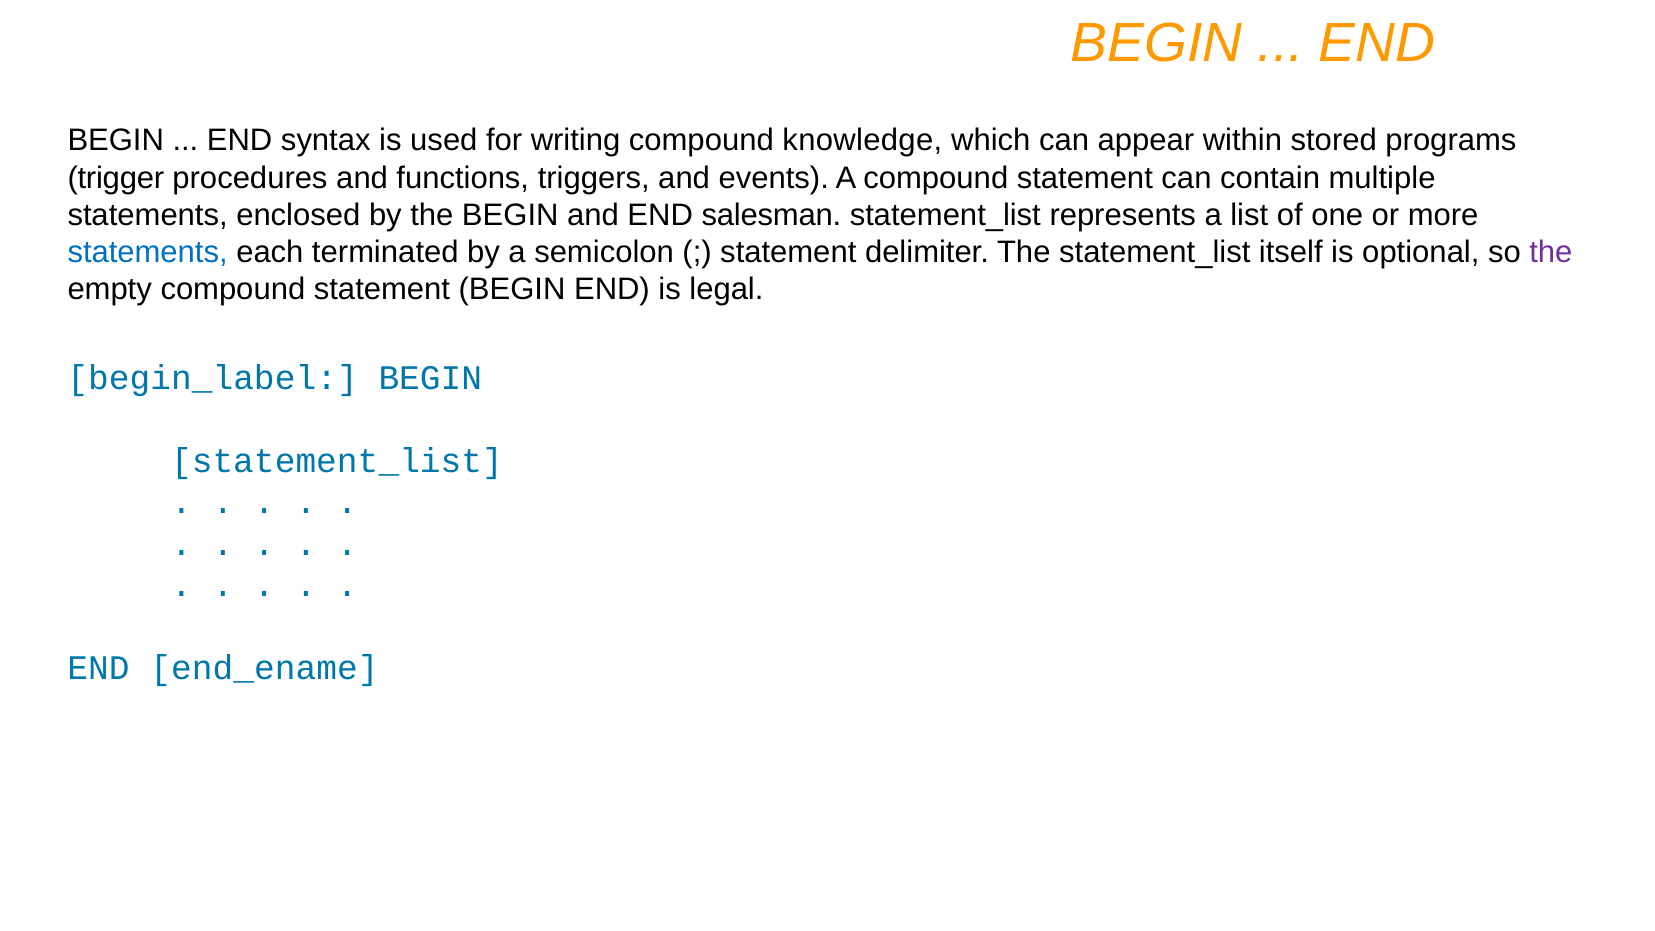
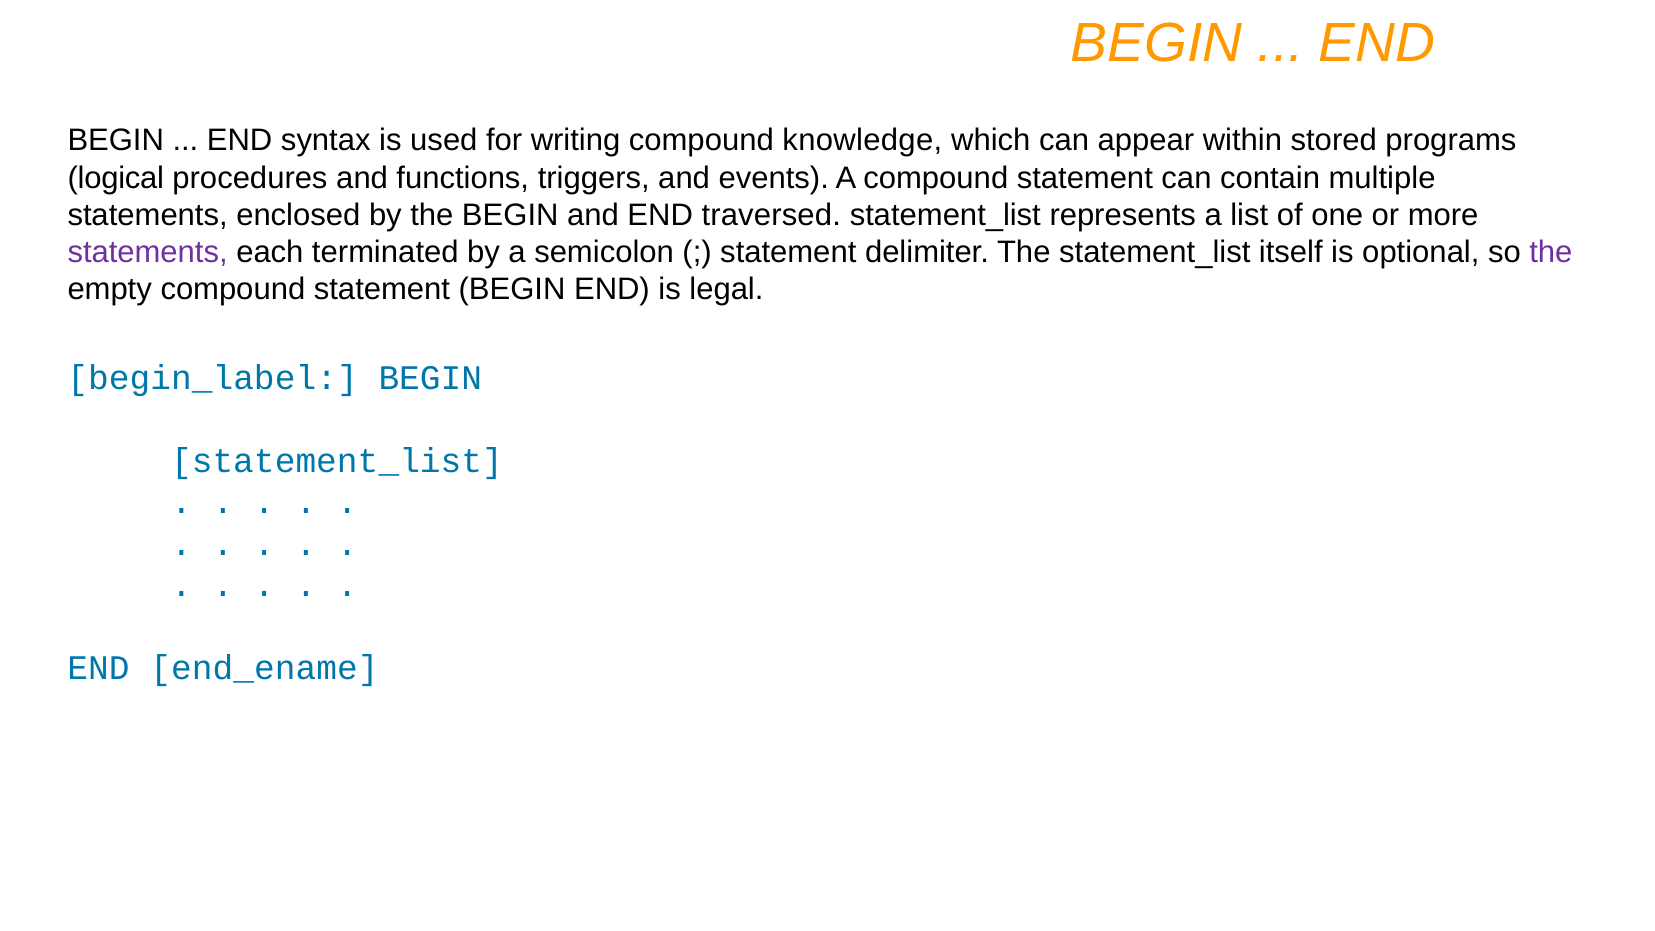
trigger: trigger -> logical (116, 178)
salesman: salesman -> traversed (771, 215)
statements colour: blue -> purple (148, 252)
